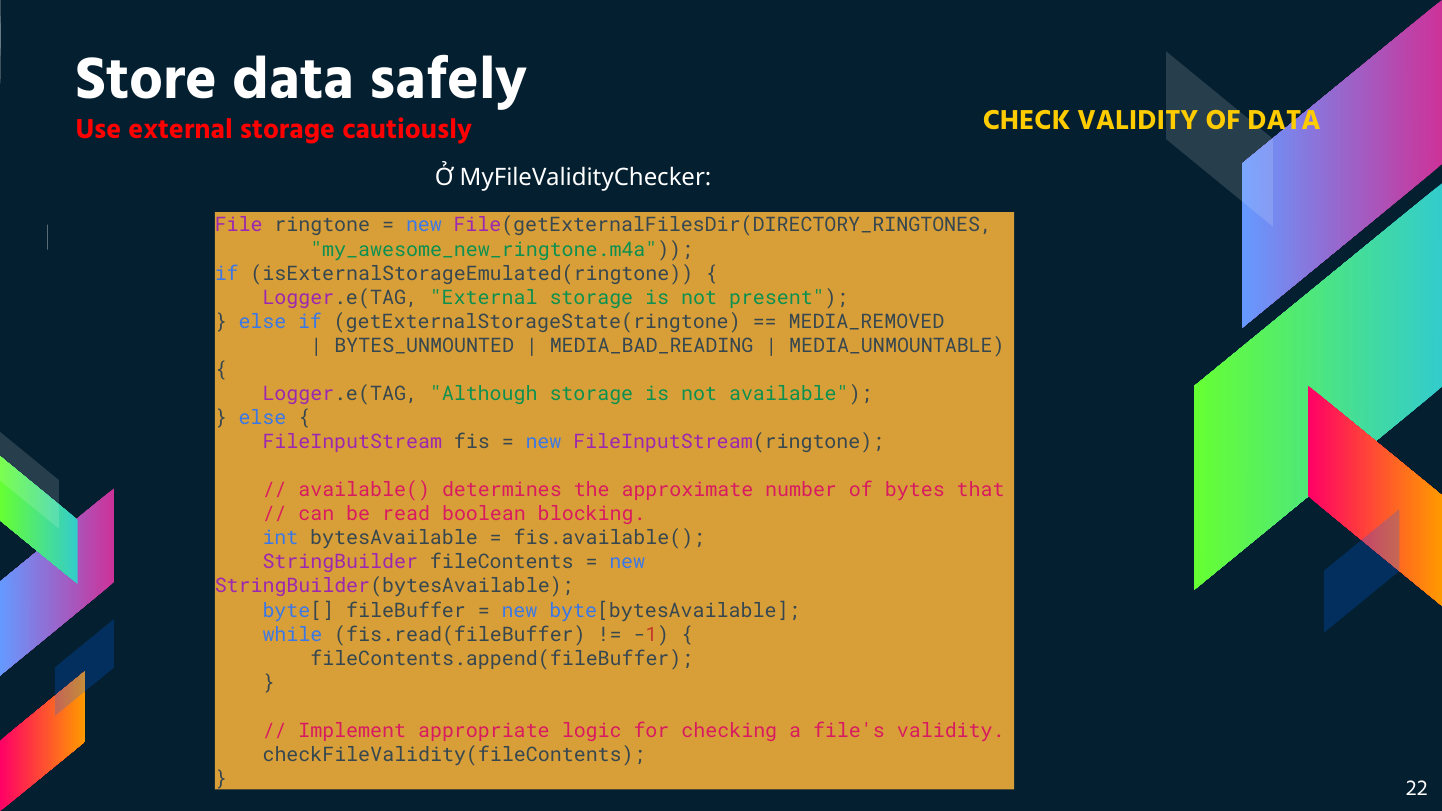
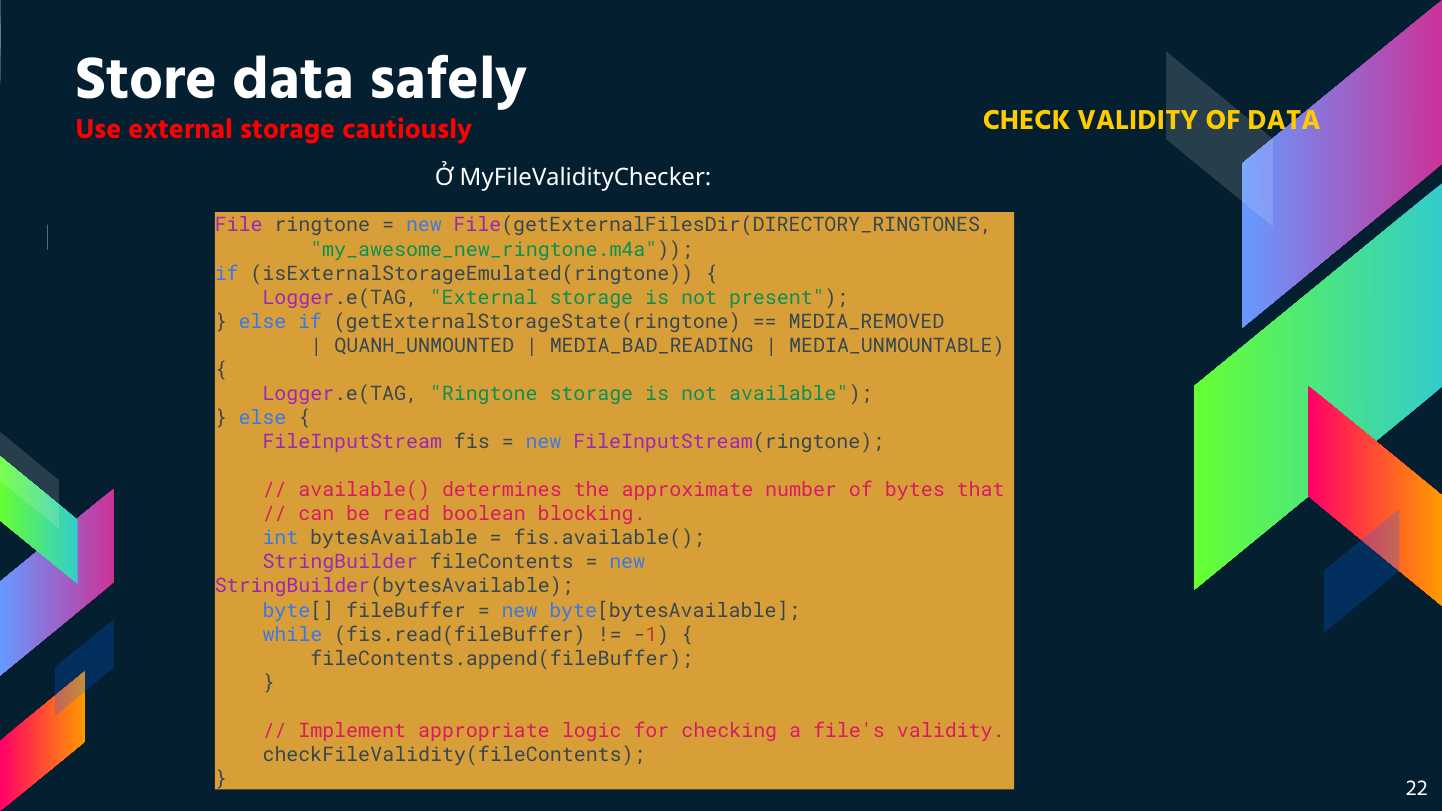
BYTES_UNMOUNTED: BYTES_UNMOUNTED -> QUANH_UNMOUNTED (424, 346)
Logger.e(TAG Although: Although -> Ringtone (484, 394)
